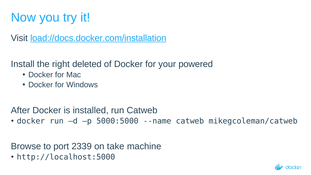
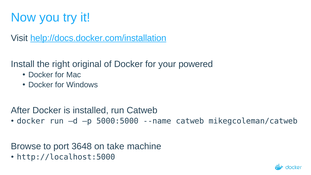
load://docs.docker.com/installation: load://docs.docker.com/installation -> help://docs.docker.com/installation (98, 38)
deleted: deleted -> original (87, 64)
2339: 2339 -> 3648 (82, 146)
